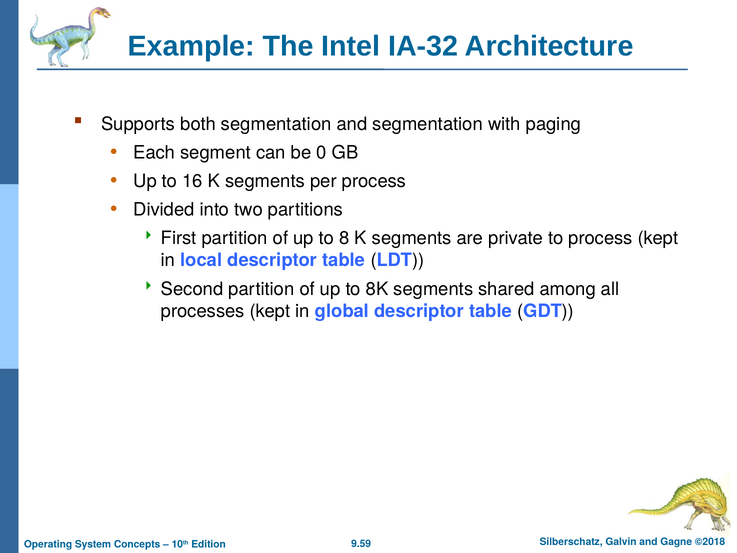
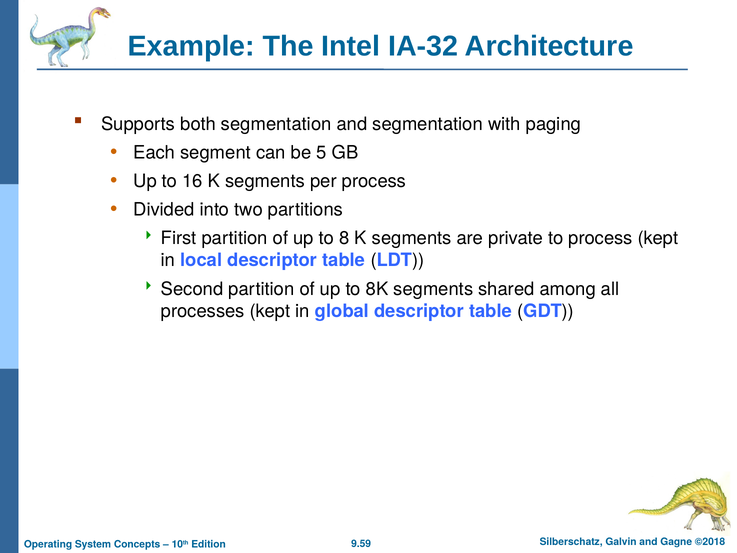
0: 0 -> 5 (322, 153)
